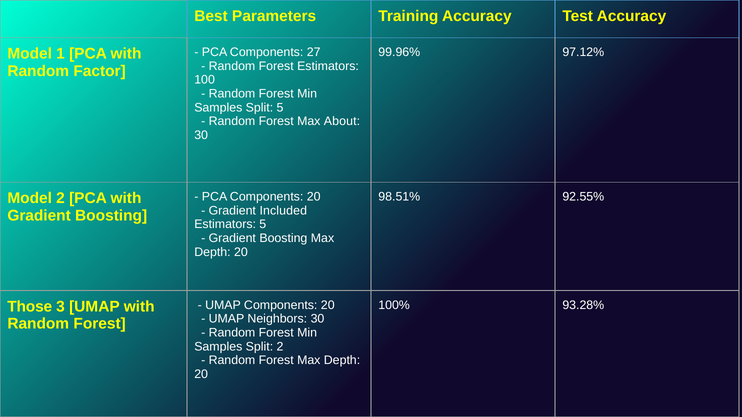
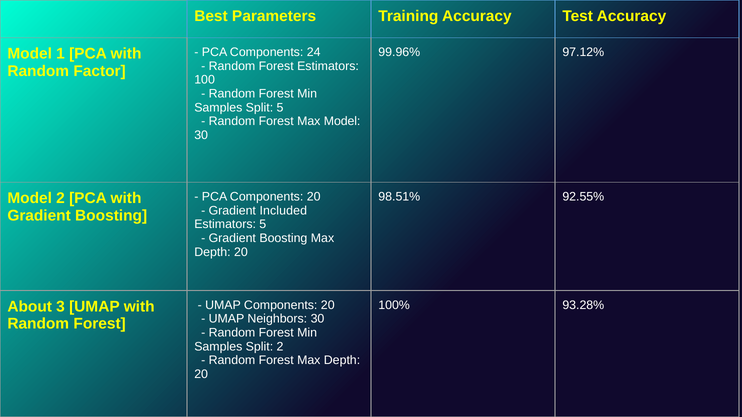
27: 27 -> 24 (314, 52)
Max About: About -> Model (342, 121)
Those: Those -> About (30, 307)
